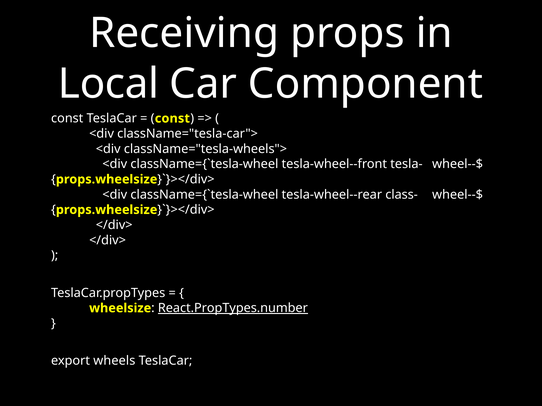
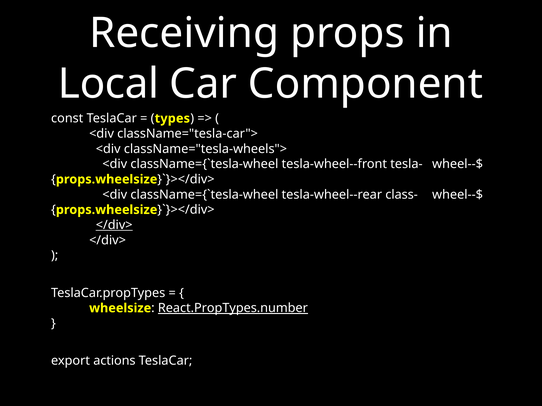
const: const -> types (172, 119)
</div> underline: none -> present (114, 225)
wheels: wheels -> actions (114, 361)
